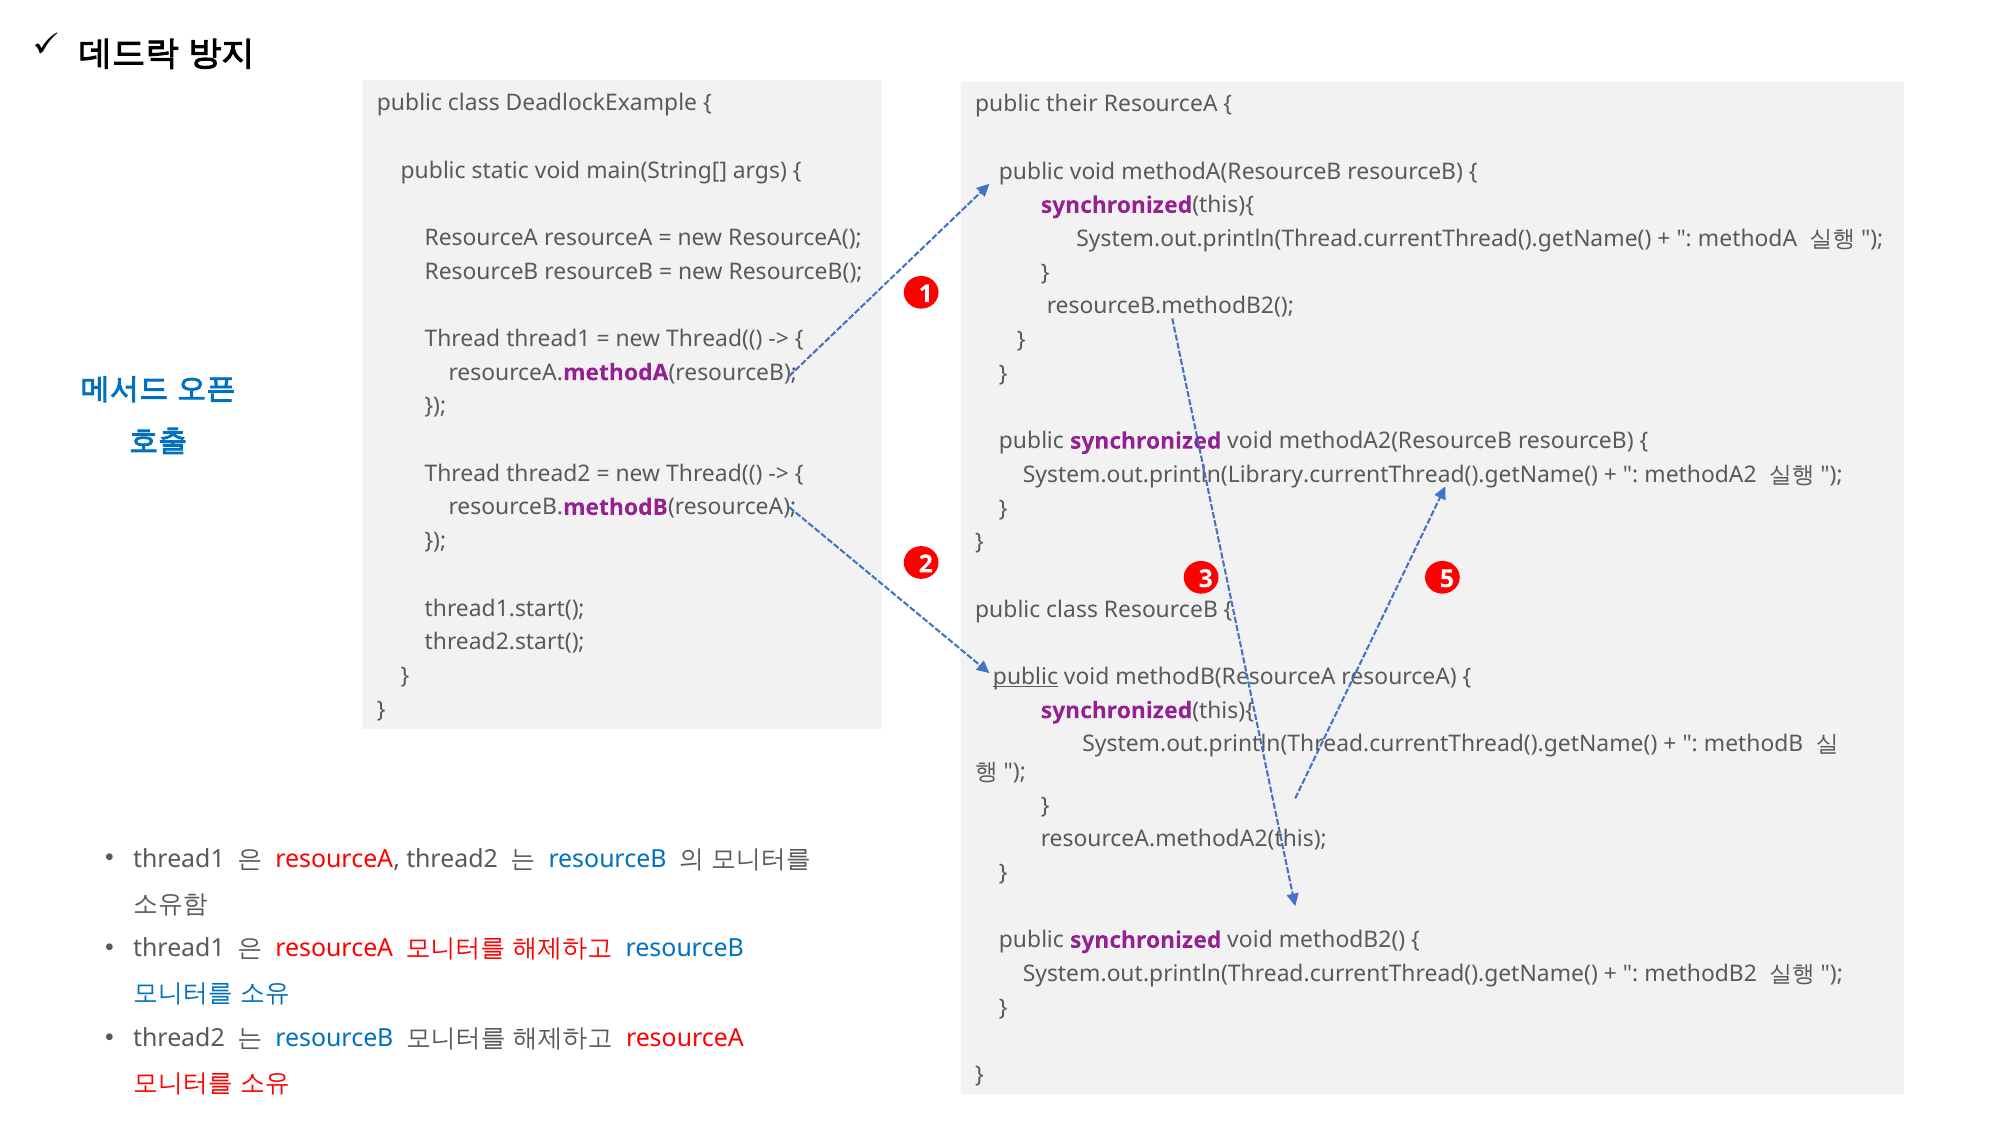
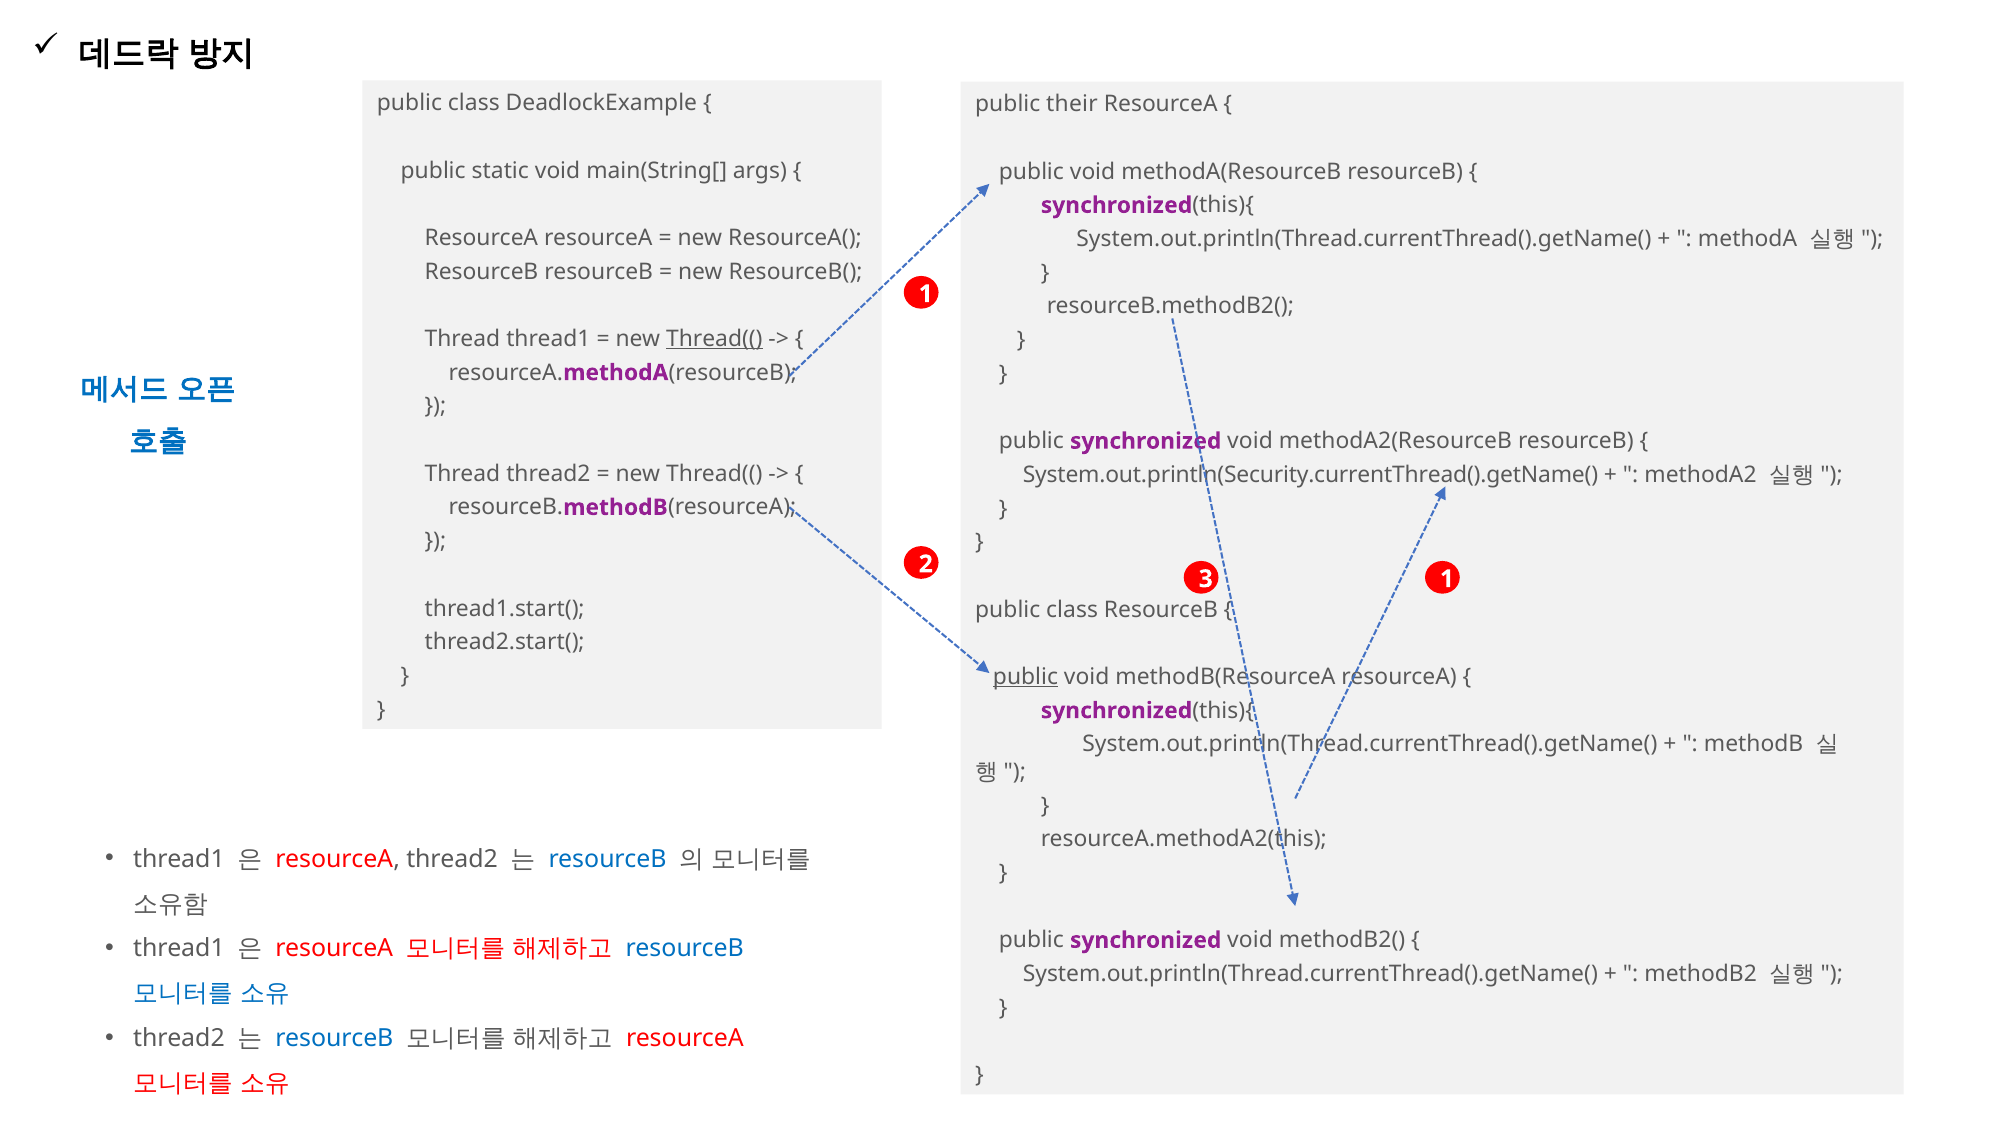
Thread(( underline: none -> present (714, 339)
System.out.println(Library.currentThread().getName(: System.out.println(Library.currentThread().getName( -> System.out.println(Security.currentThread().getName( (1311, 475)
3 5: 5 -> 1 (1447, 579)
